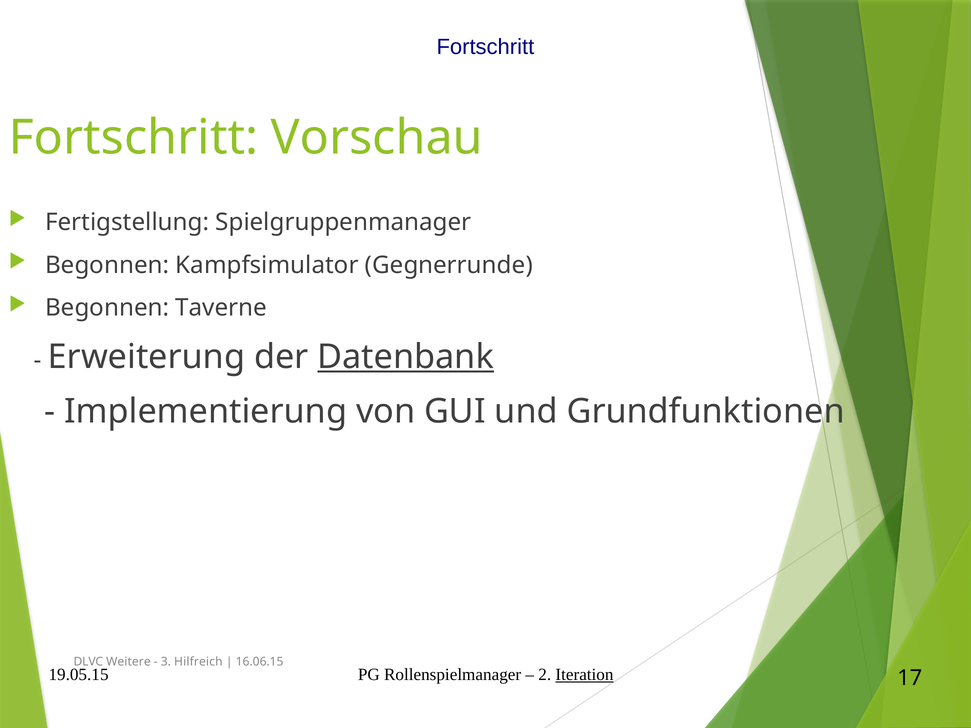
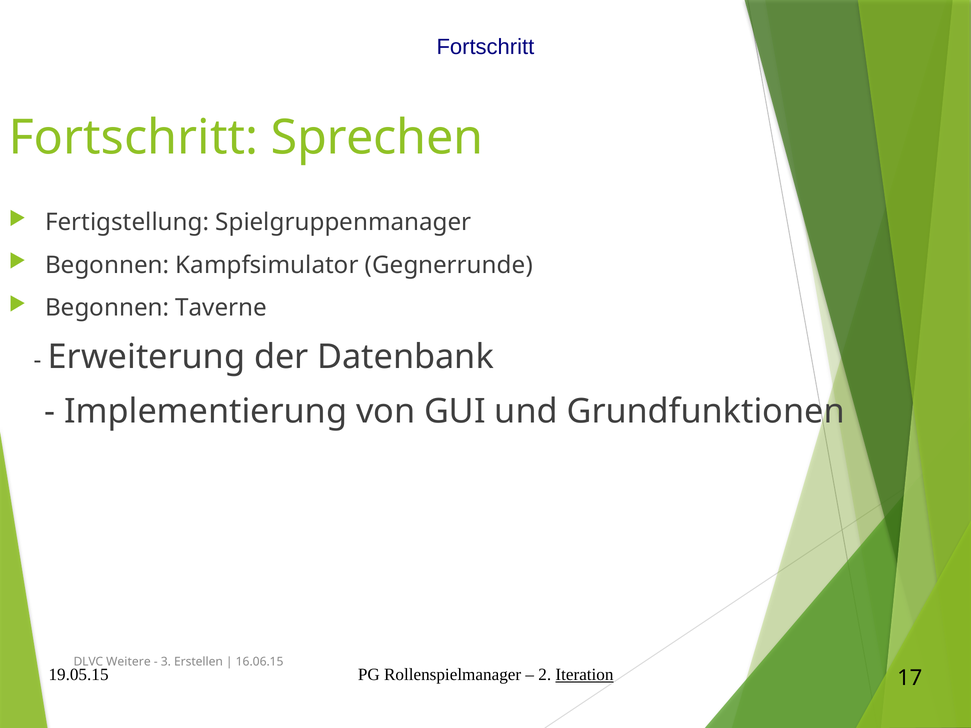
Vorschau: Vorschau -> Sprechen (377, 138)
Datenbank underline: present -> none (406, 357)
Hilfreich: Hilfreich -> Erstellen (198, 662)
